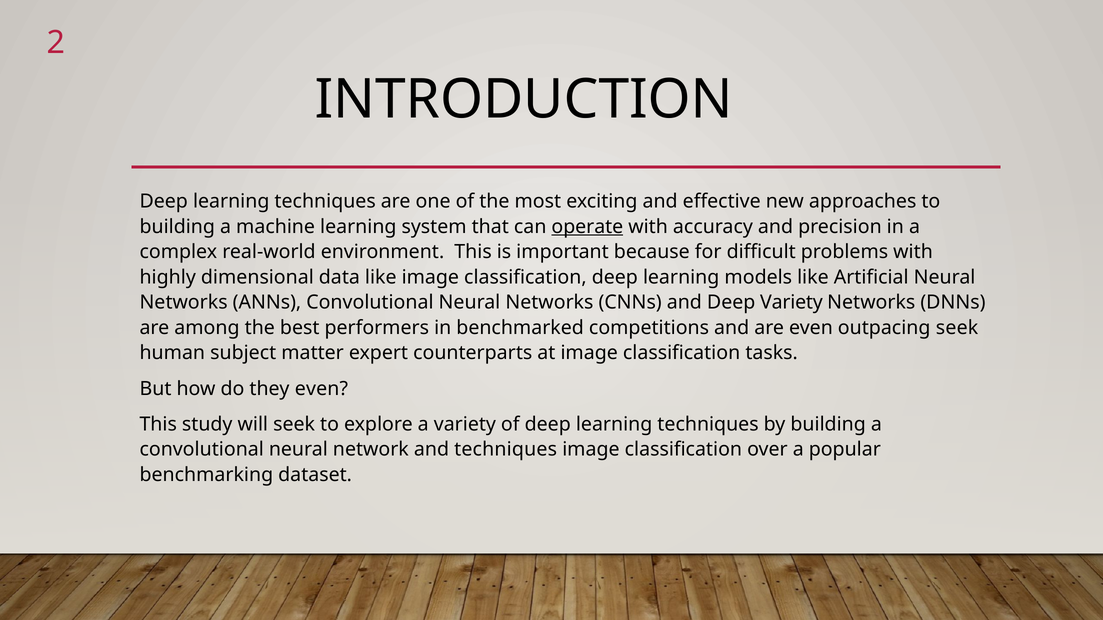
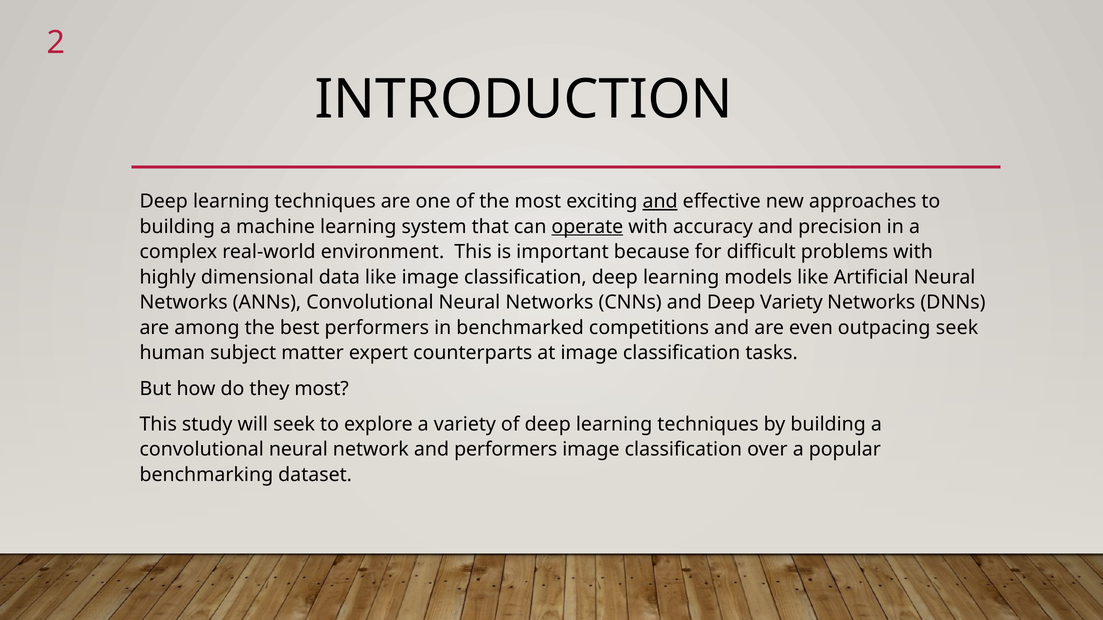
and underline: none -> present (660, 201)
they even: even -> most (322, 389)
and techniques: techniques -> performers (506, 450)
